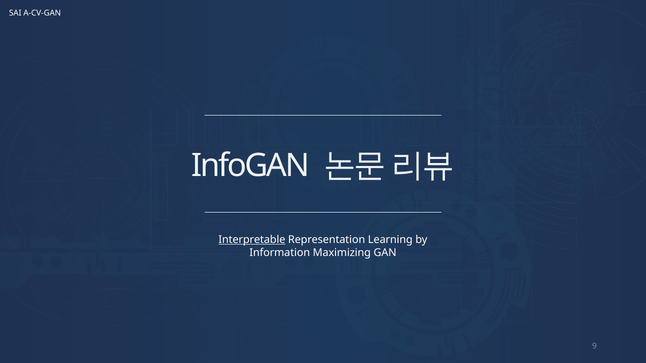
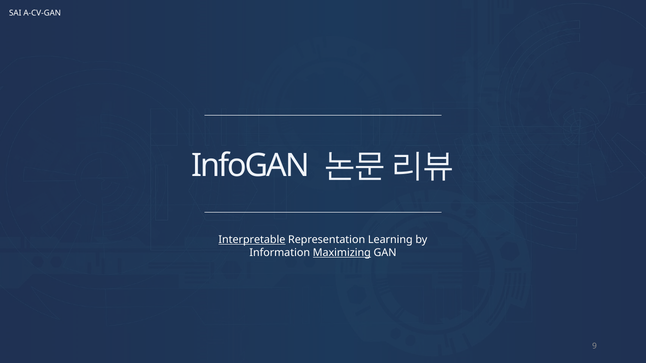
Maximizing underline: none -> present (342, 253)
